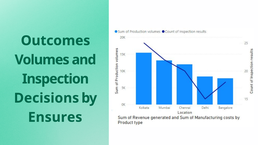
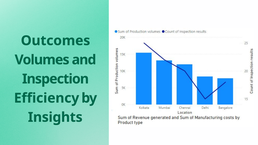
Decisions: Decisions -> Efficiency (47, 98)
Ensures: Ensures -> Insights (55, 117)
